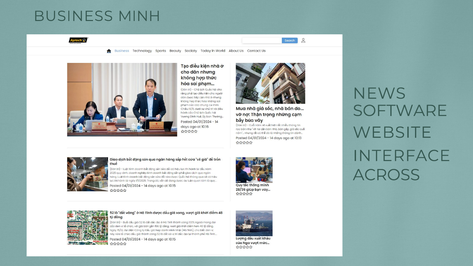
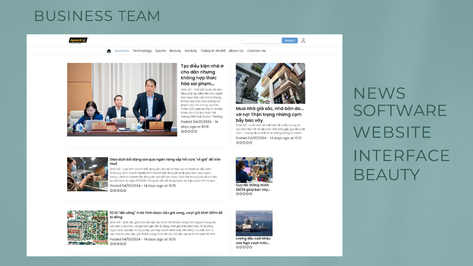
MINH: MINH -> TEAM (139, 16)
ACROSS: ACROSS -> BEAUTY (386, 175)
